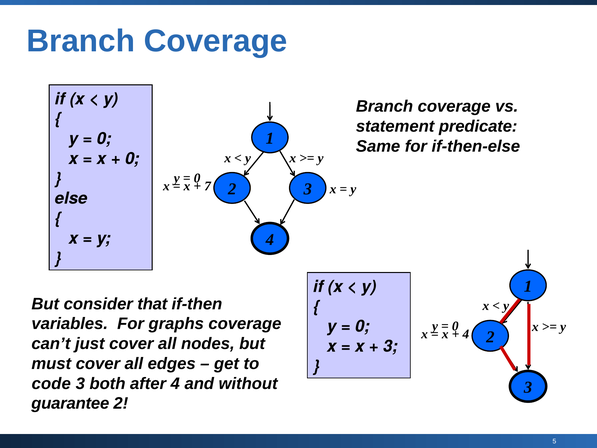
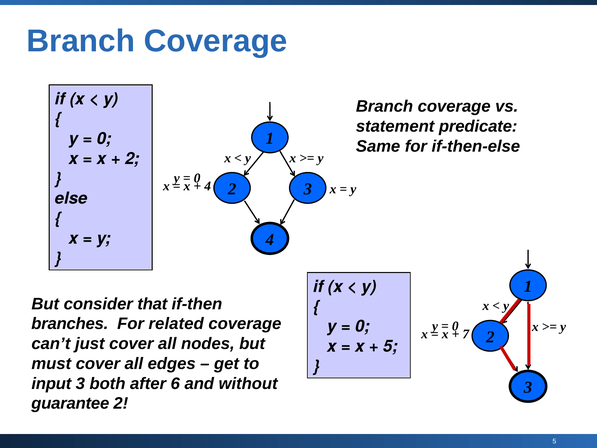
0: 0 -> 2 (132, 159)
7: 7 -> 4 (208, 186)
variables: variables -> branches (70, 324)
graphs: graphs -> related (176, 324)
4: 4 -> 7 (466, 334)
3: 3 -> 5 (391, 346)
code: code -> input (51, 383)
after 4: 4 -> 6 (175, 383)
